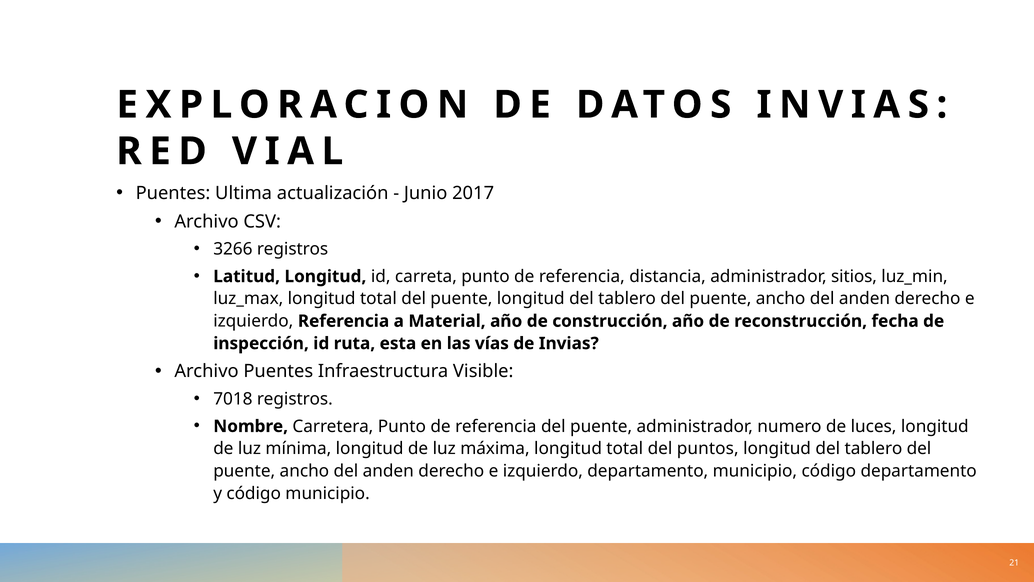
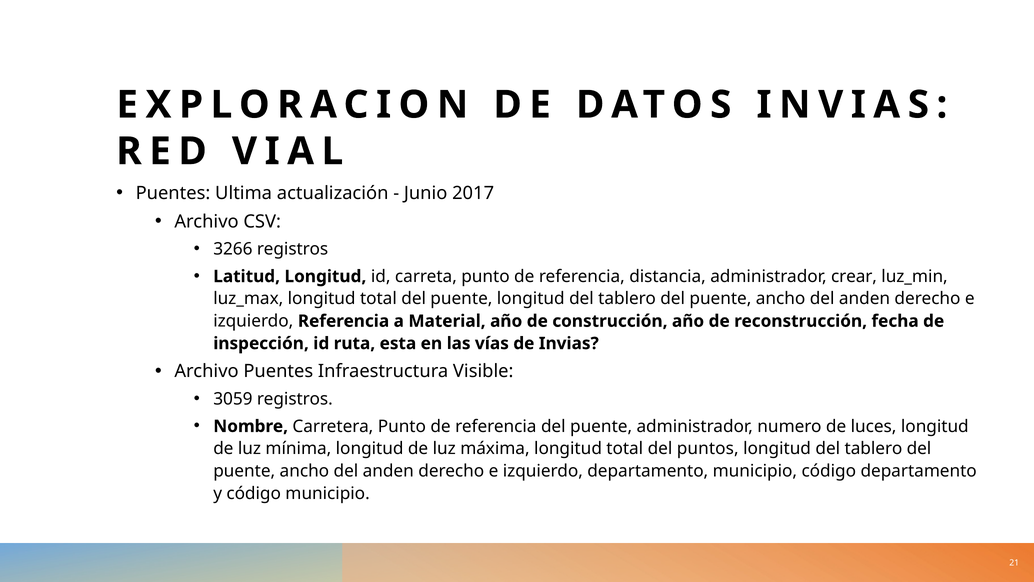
sitios: sitios -> crear (854, 276)
7018: 7018 -> 3059 (233, 399)
